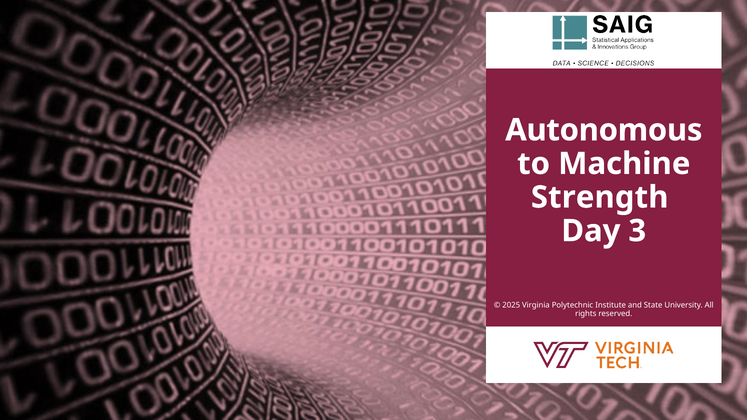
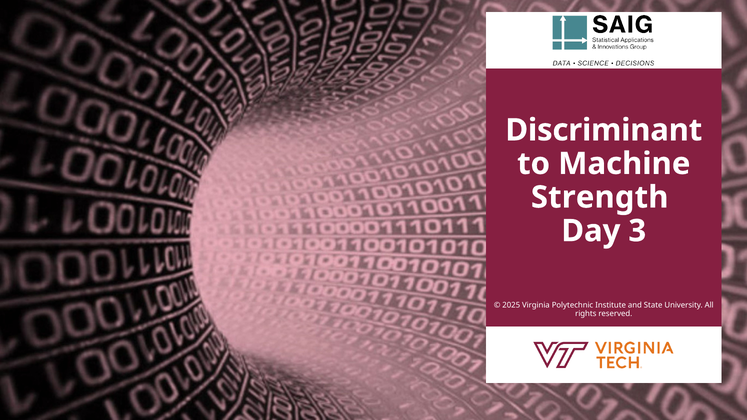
Autonomous: Autonomous -> Discriminant (604, 130)
